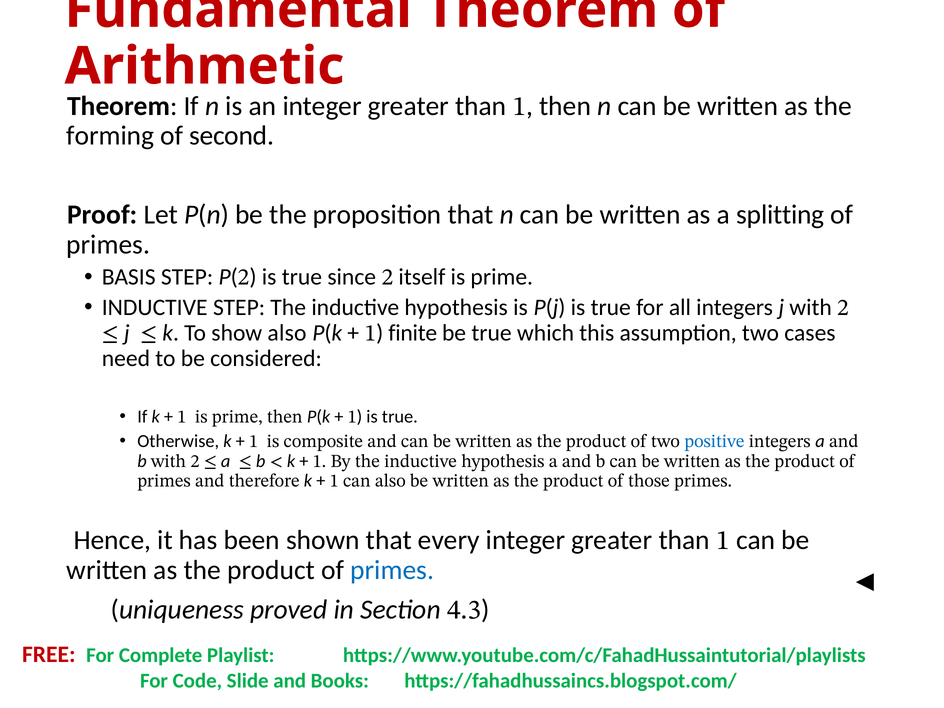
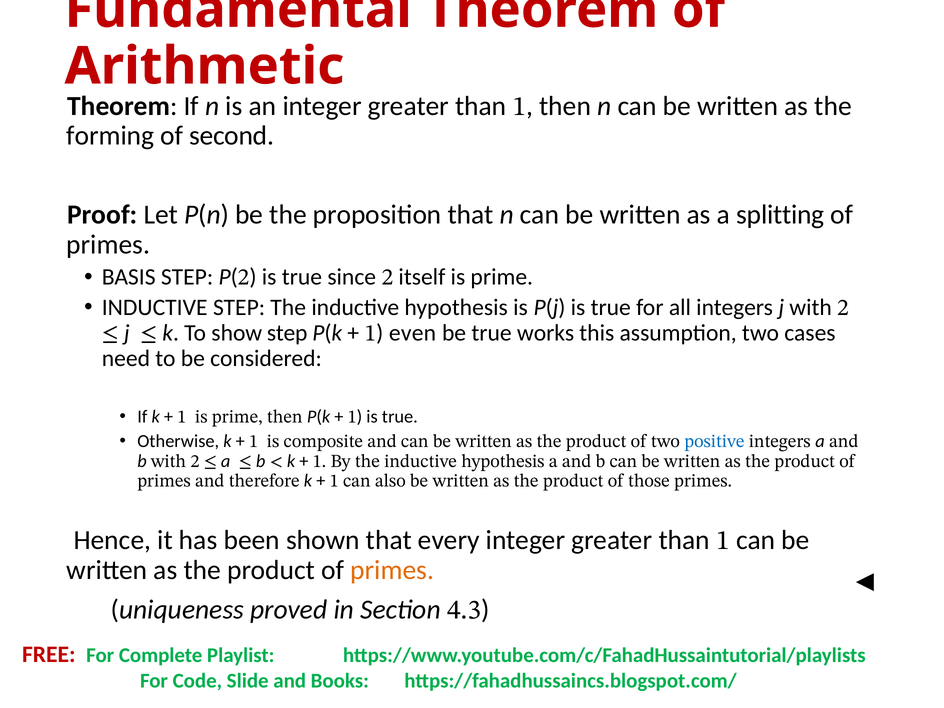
show also: also -> step (287, 333)
finite: finite -> even (413, 333)
which: which -> works (546, 333)
primes colour: blue -> orange (392, 570)
